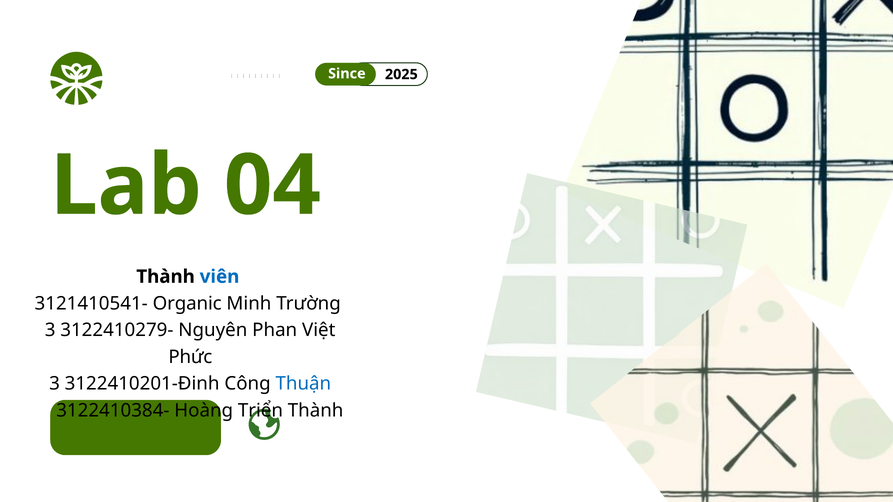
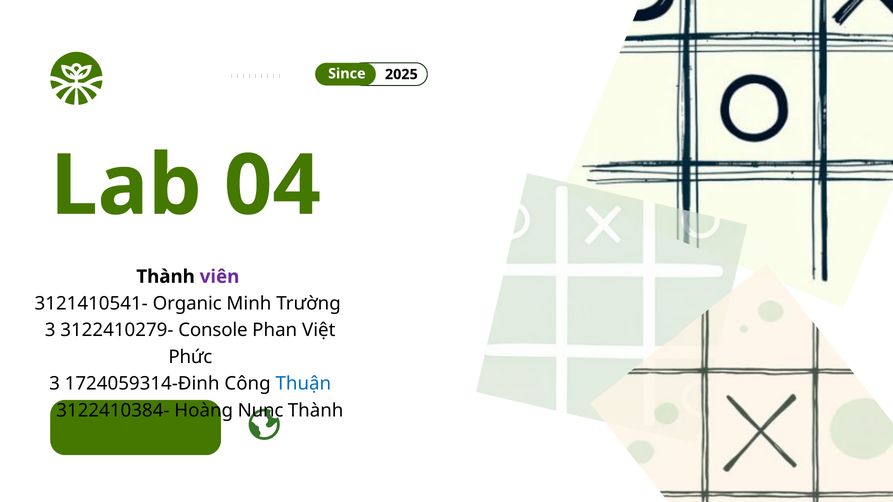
viên colour: blue -> purple (220, 277)
Nguyên: Nguyên -> Console (213, 330)
3122410201-Đinh: 3122410201-Đinh -> 1724059314-Đinh (142, 384)
Triển: Triển -> Nunc (261, 411)
